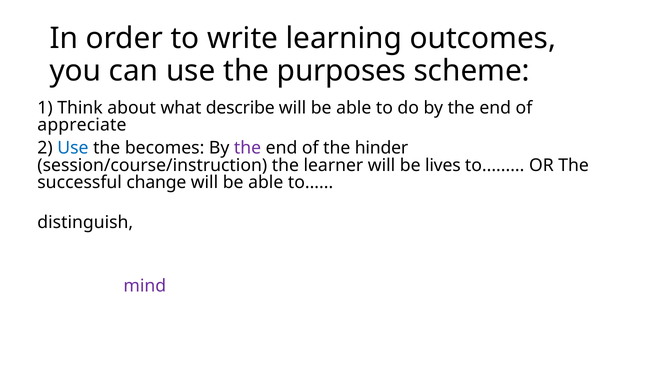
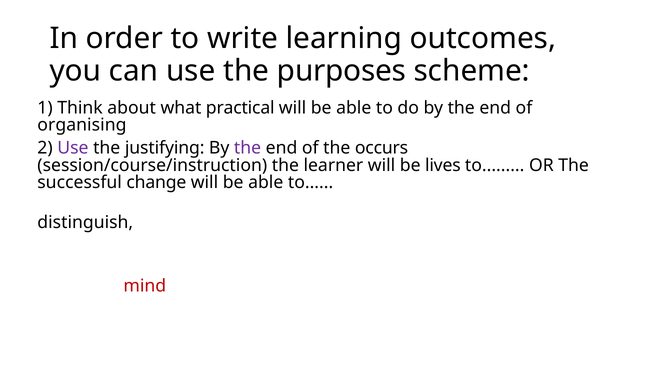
describe: describe -> practical (240, 108)
appreciate: appreciate -> organising (82, 125)
Use colour: blue -> purple (73, 148)
becomes: becomes -> justifying (165, 148)
hinder: hinder -> occurs (382, 148)
mind colour: purple -> red (145, 286)
